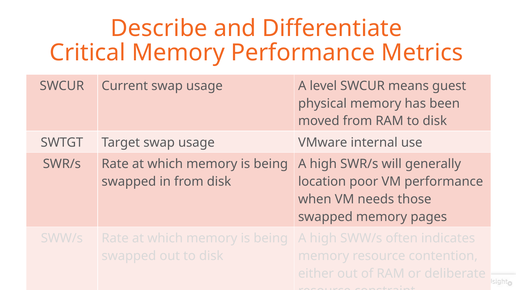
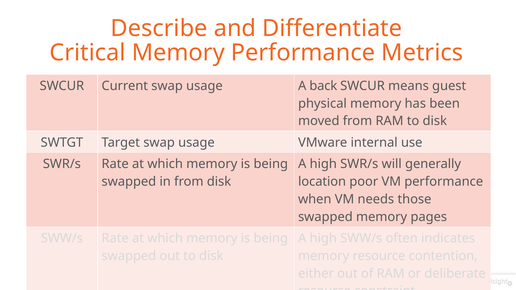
level: level -> back (323, 86)
